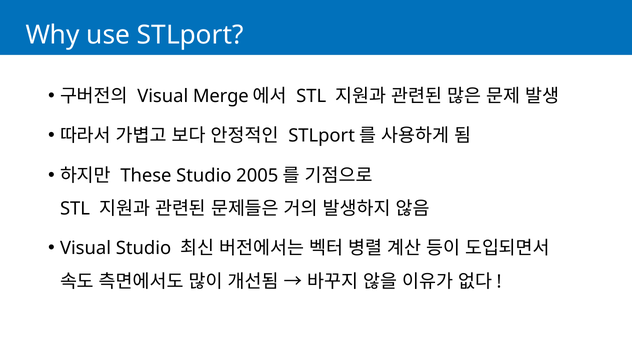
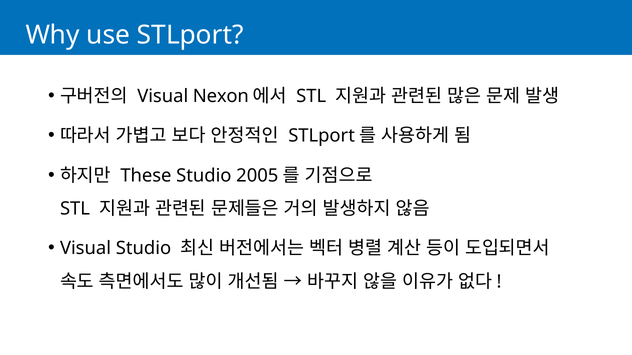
Merge: Merge -> Nexon (221, 96)
